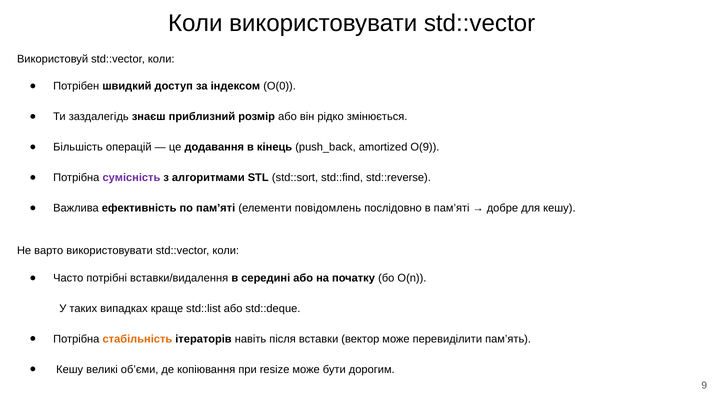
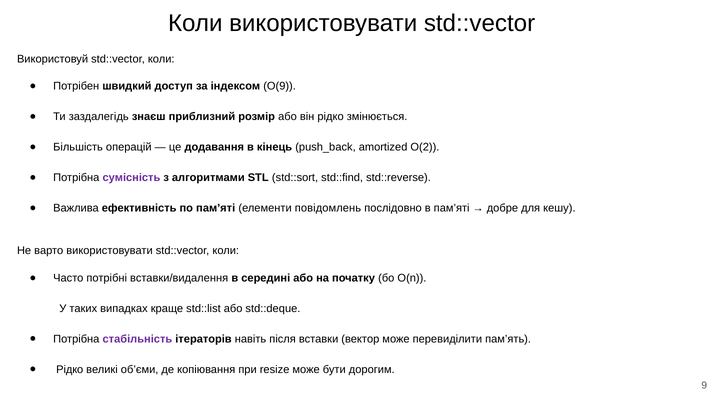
O(0: O(0 -> O(9 (280, 86)
O(9: O(9 -> O(2 (425, 147)
стабільність colour: orange -> purple (137, 339)
Кешу: Кешу -> Рідко (70, 370)
